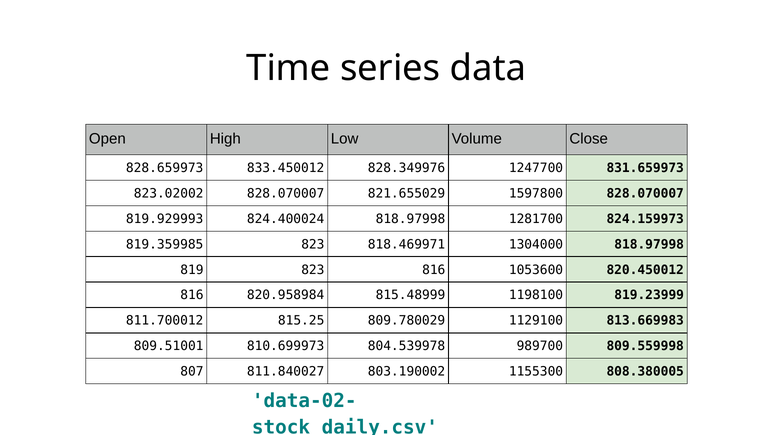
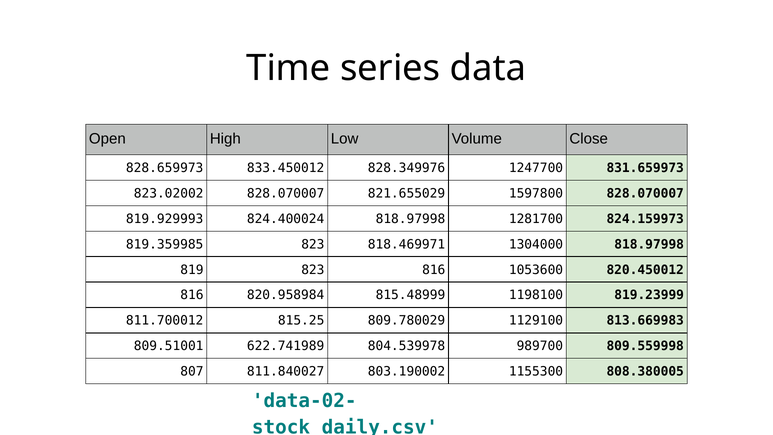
810.699973: 810.699973 -> 622.741989 (286, 346)
